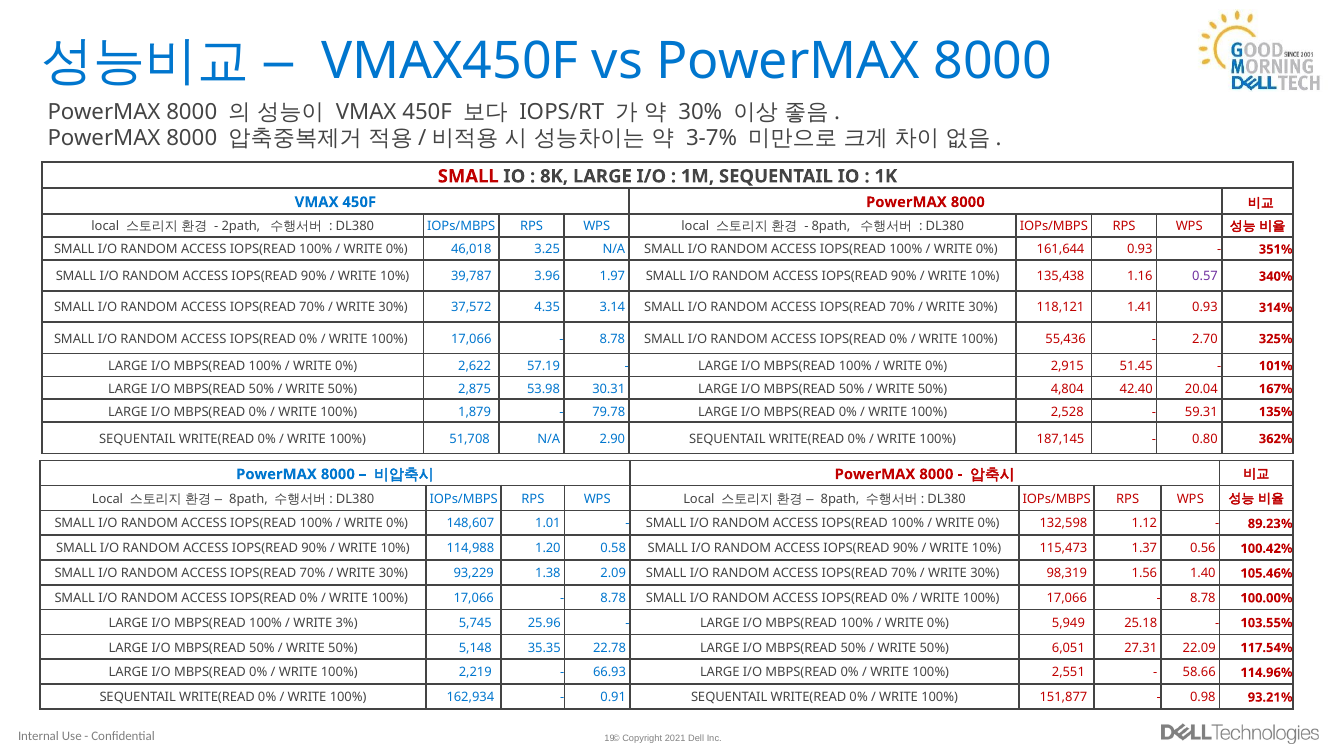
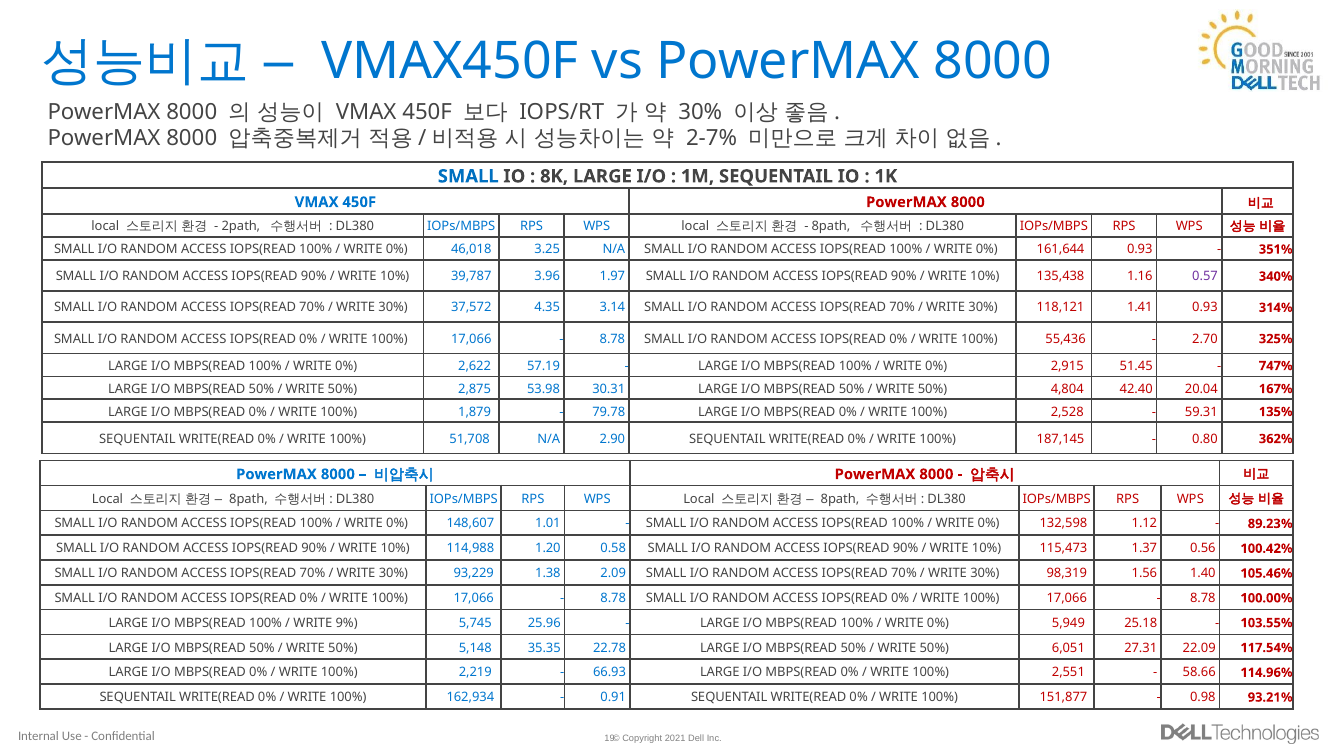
3-7%: 3-7% -> 2-7% (712, 139)
SMALL colour: red -> blue (468, 176)
101%: 101% -> 747% (1276, 366)
3%: 3% -> 9% (347, 623)
